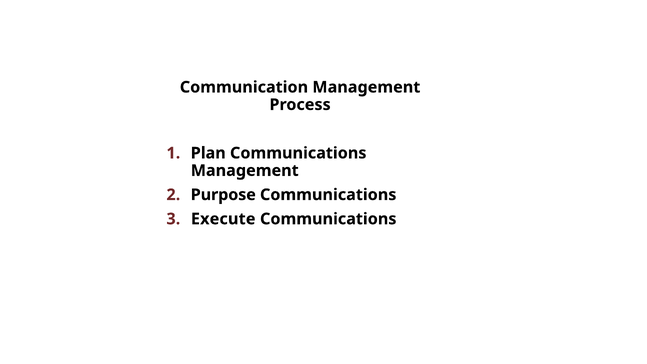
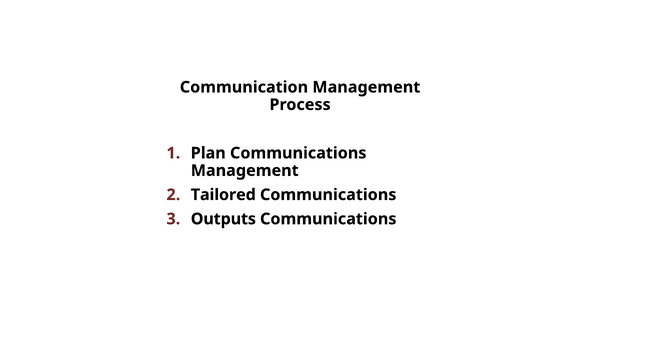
Purpose: Purpose -> Tailored (223, 195)
Execute: Execute -> Outputs (223, 219)
